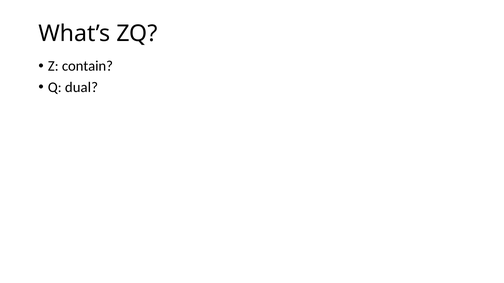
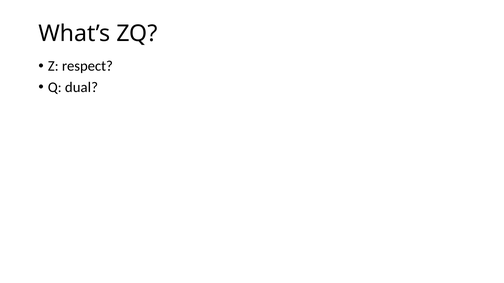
contain: contain -> respect (87, 66)
